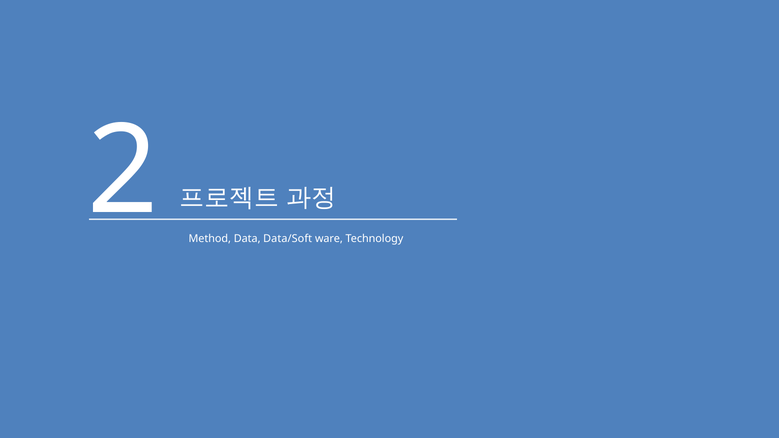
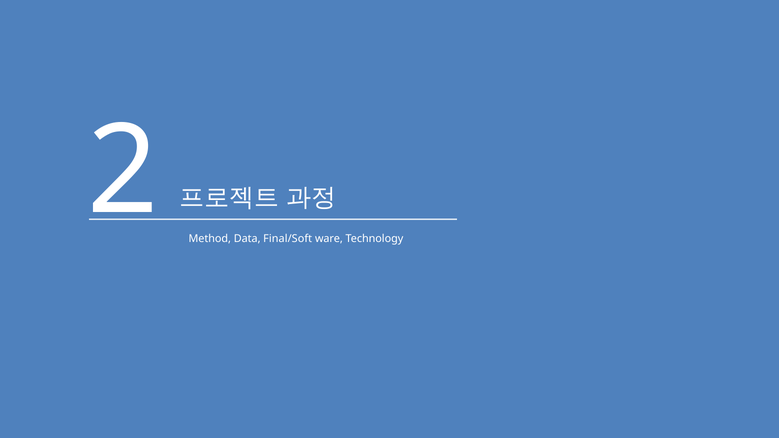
Data/Soft: Data/Soft -> Final/Soft (288, 239)
